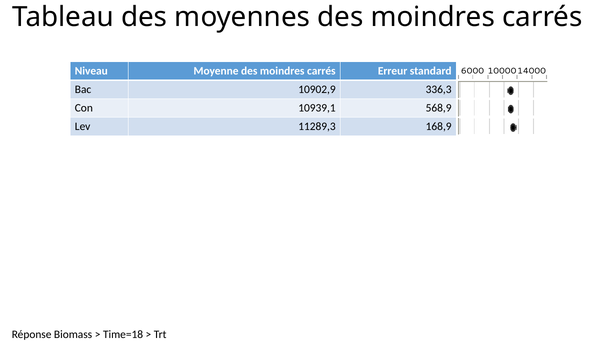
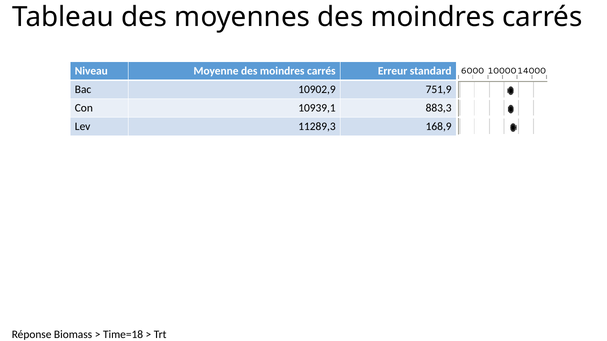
336,3: 336,3 -> 751,9 (439, 90)
568,9: 568,9 -> 883,3 (439, 108)
